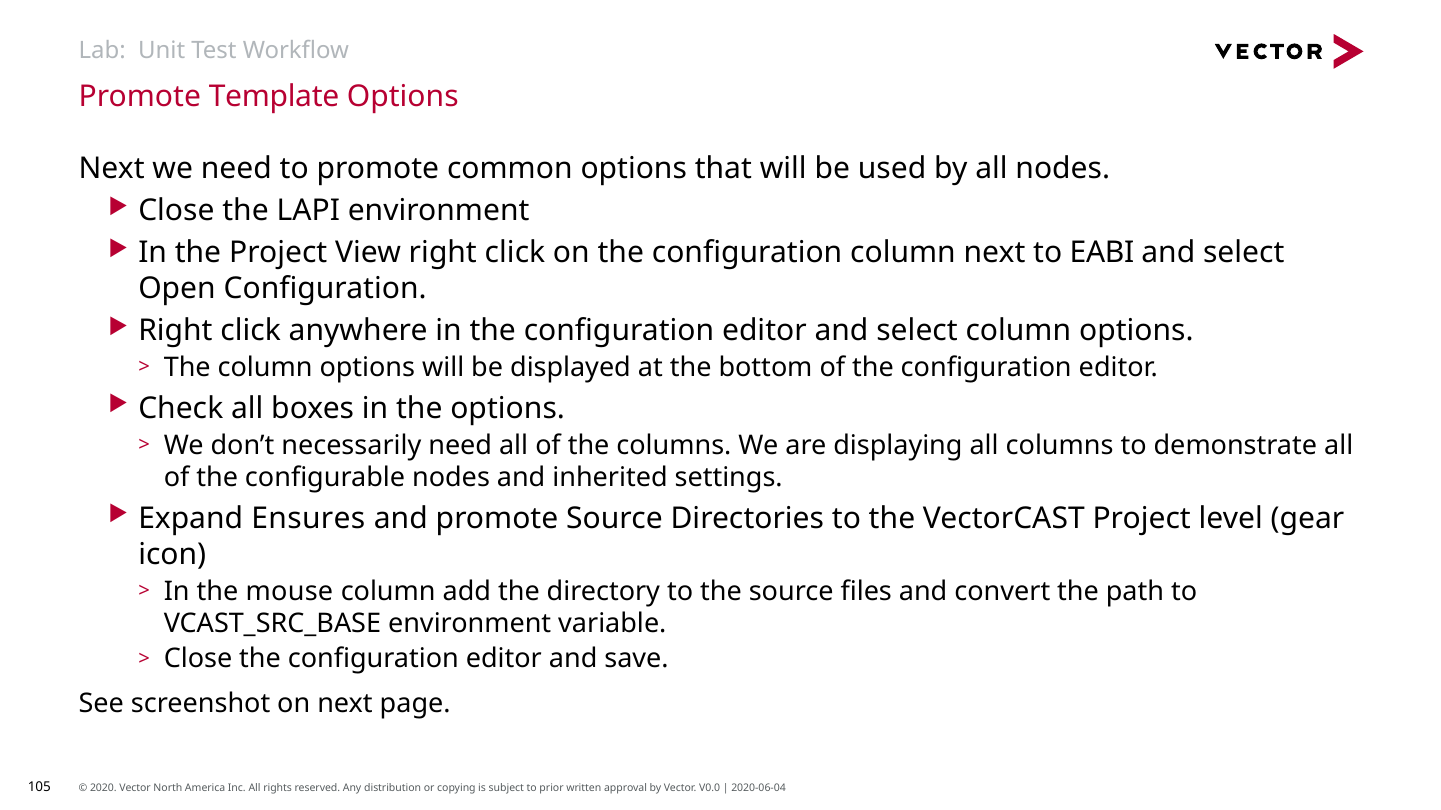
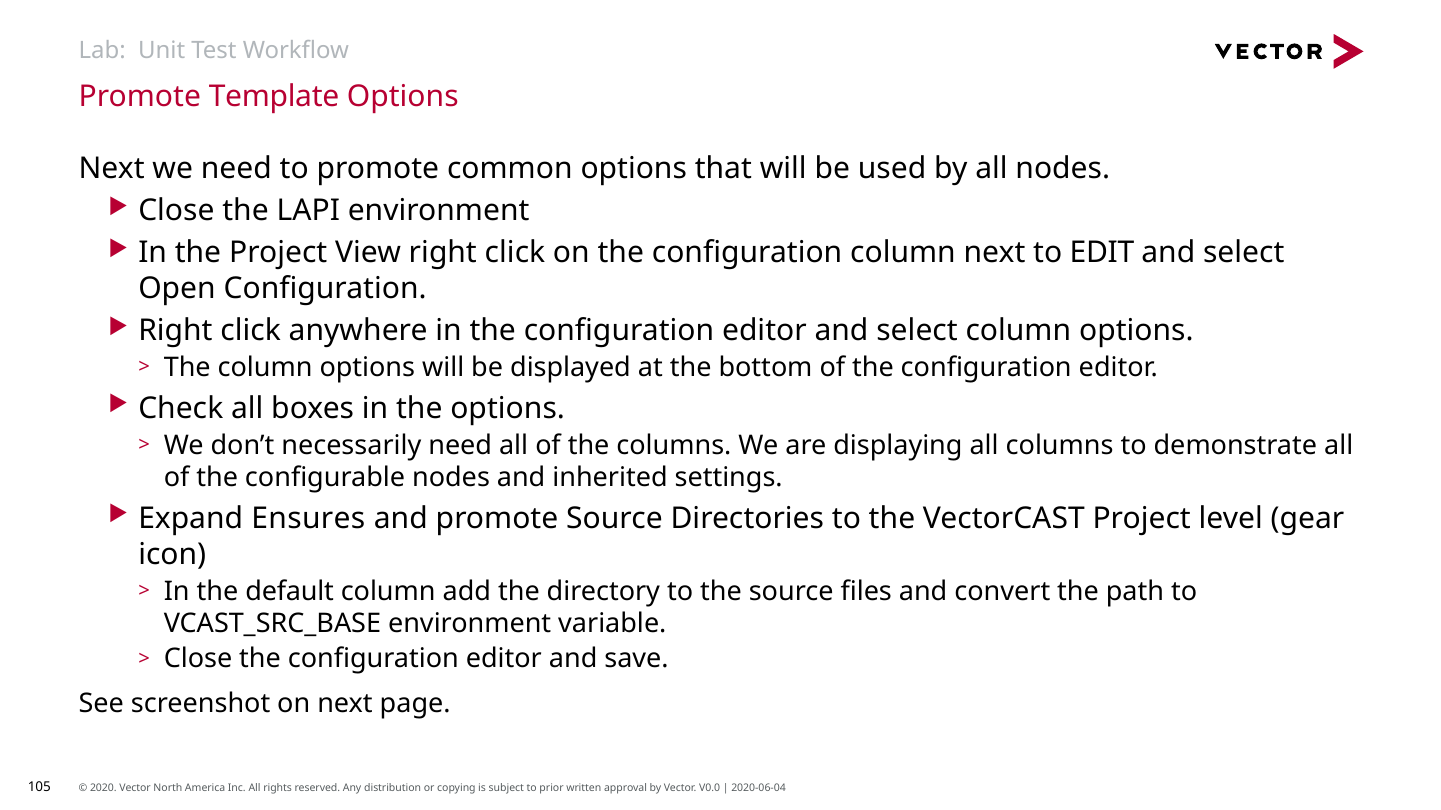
EABI: EABI -> EDIT (1102, 253)
mouse: mouse -> default (290, 592)
